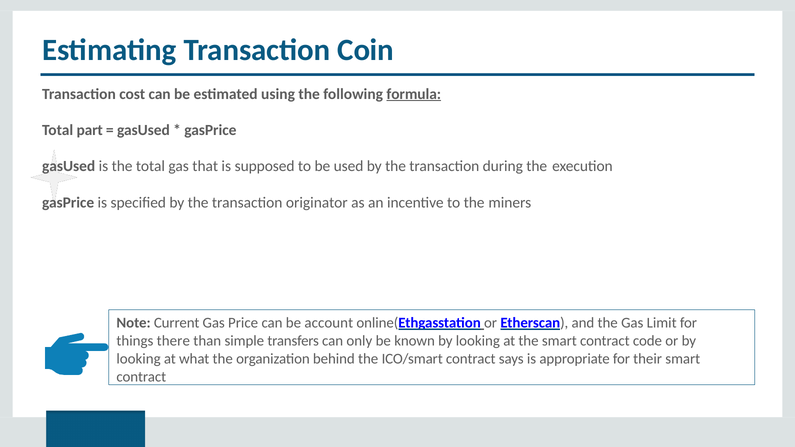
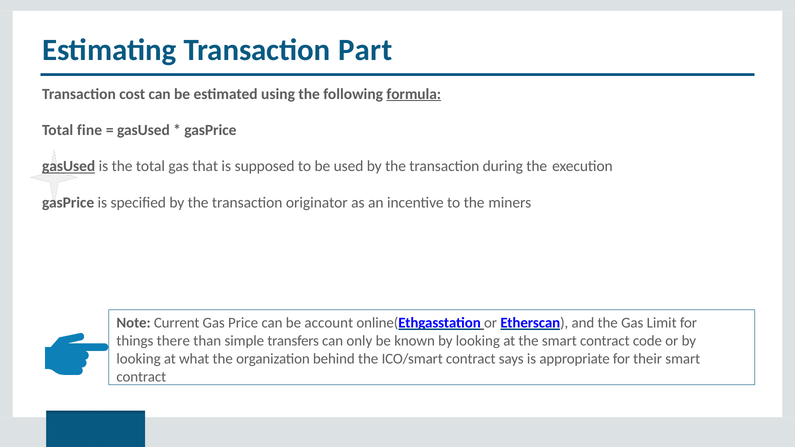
Coin: Coin -> Part (365, 50)
part: part -> fine (90, 130)
gasUsed underline: none -> present (69, 166)
